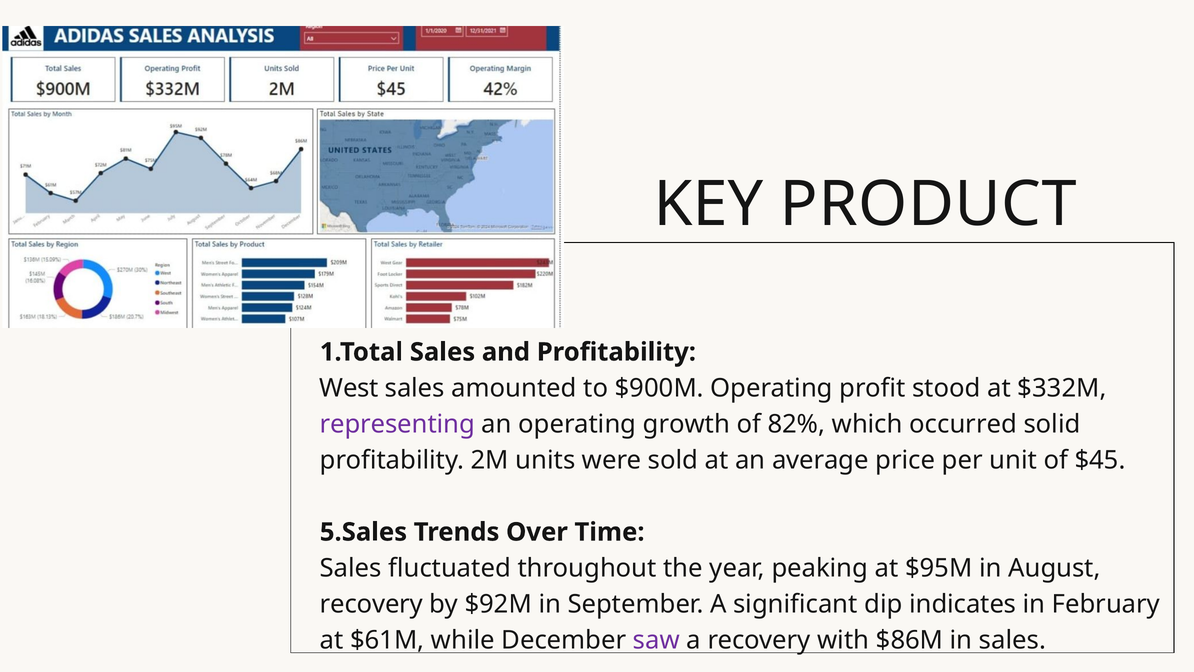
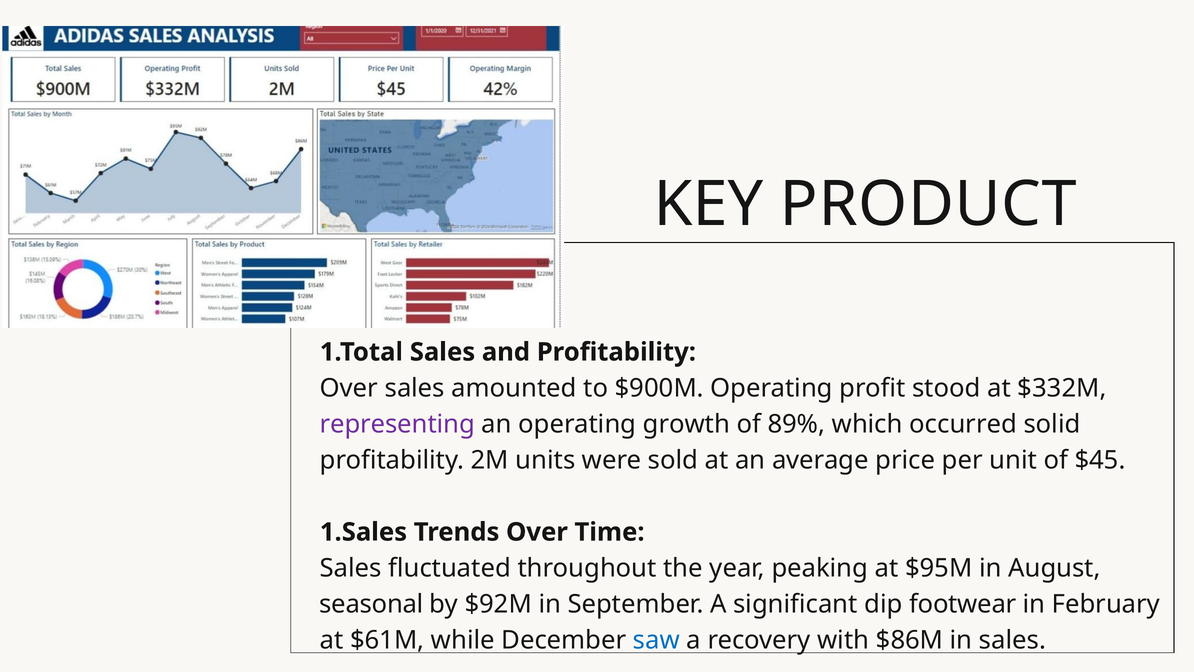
West: West -> Over (349, 388)
82%: 82% -> 89% (796, 424)
5.Sales: 5.Sales -> 1.Sales (363, 532)
recovery: recovery -> seasonal (371, 604)
indicates: indicates -> footwear (963, 604)
saw colour: purple -> blue (656, 640)
